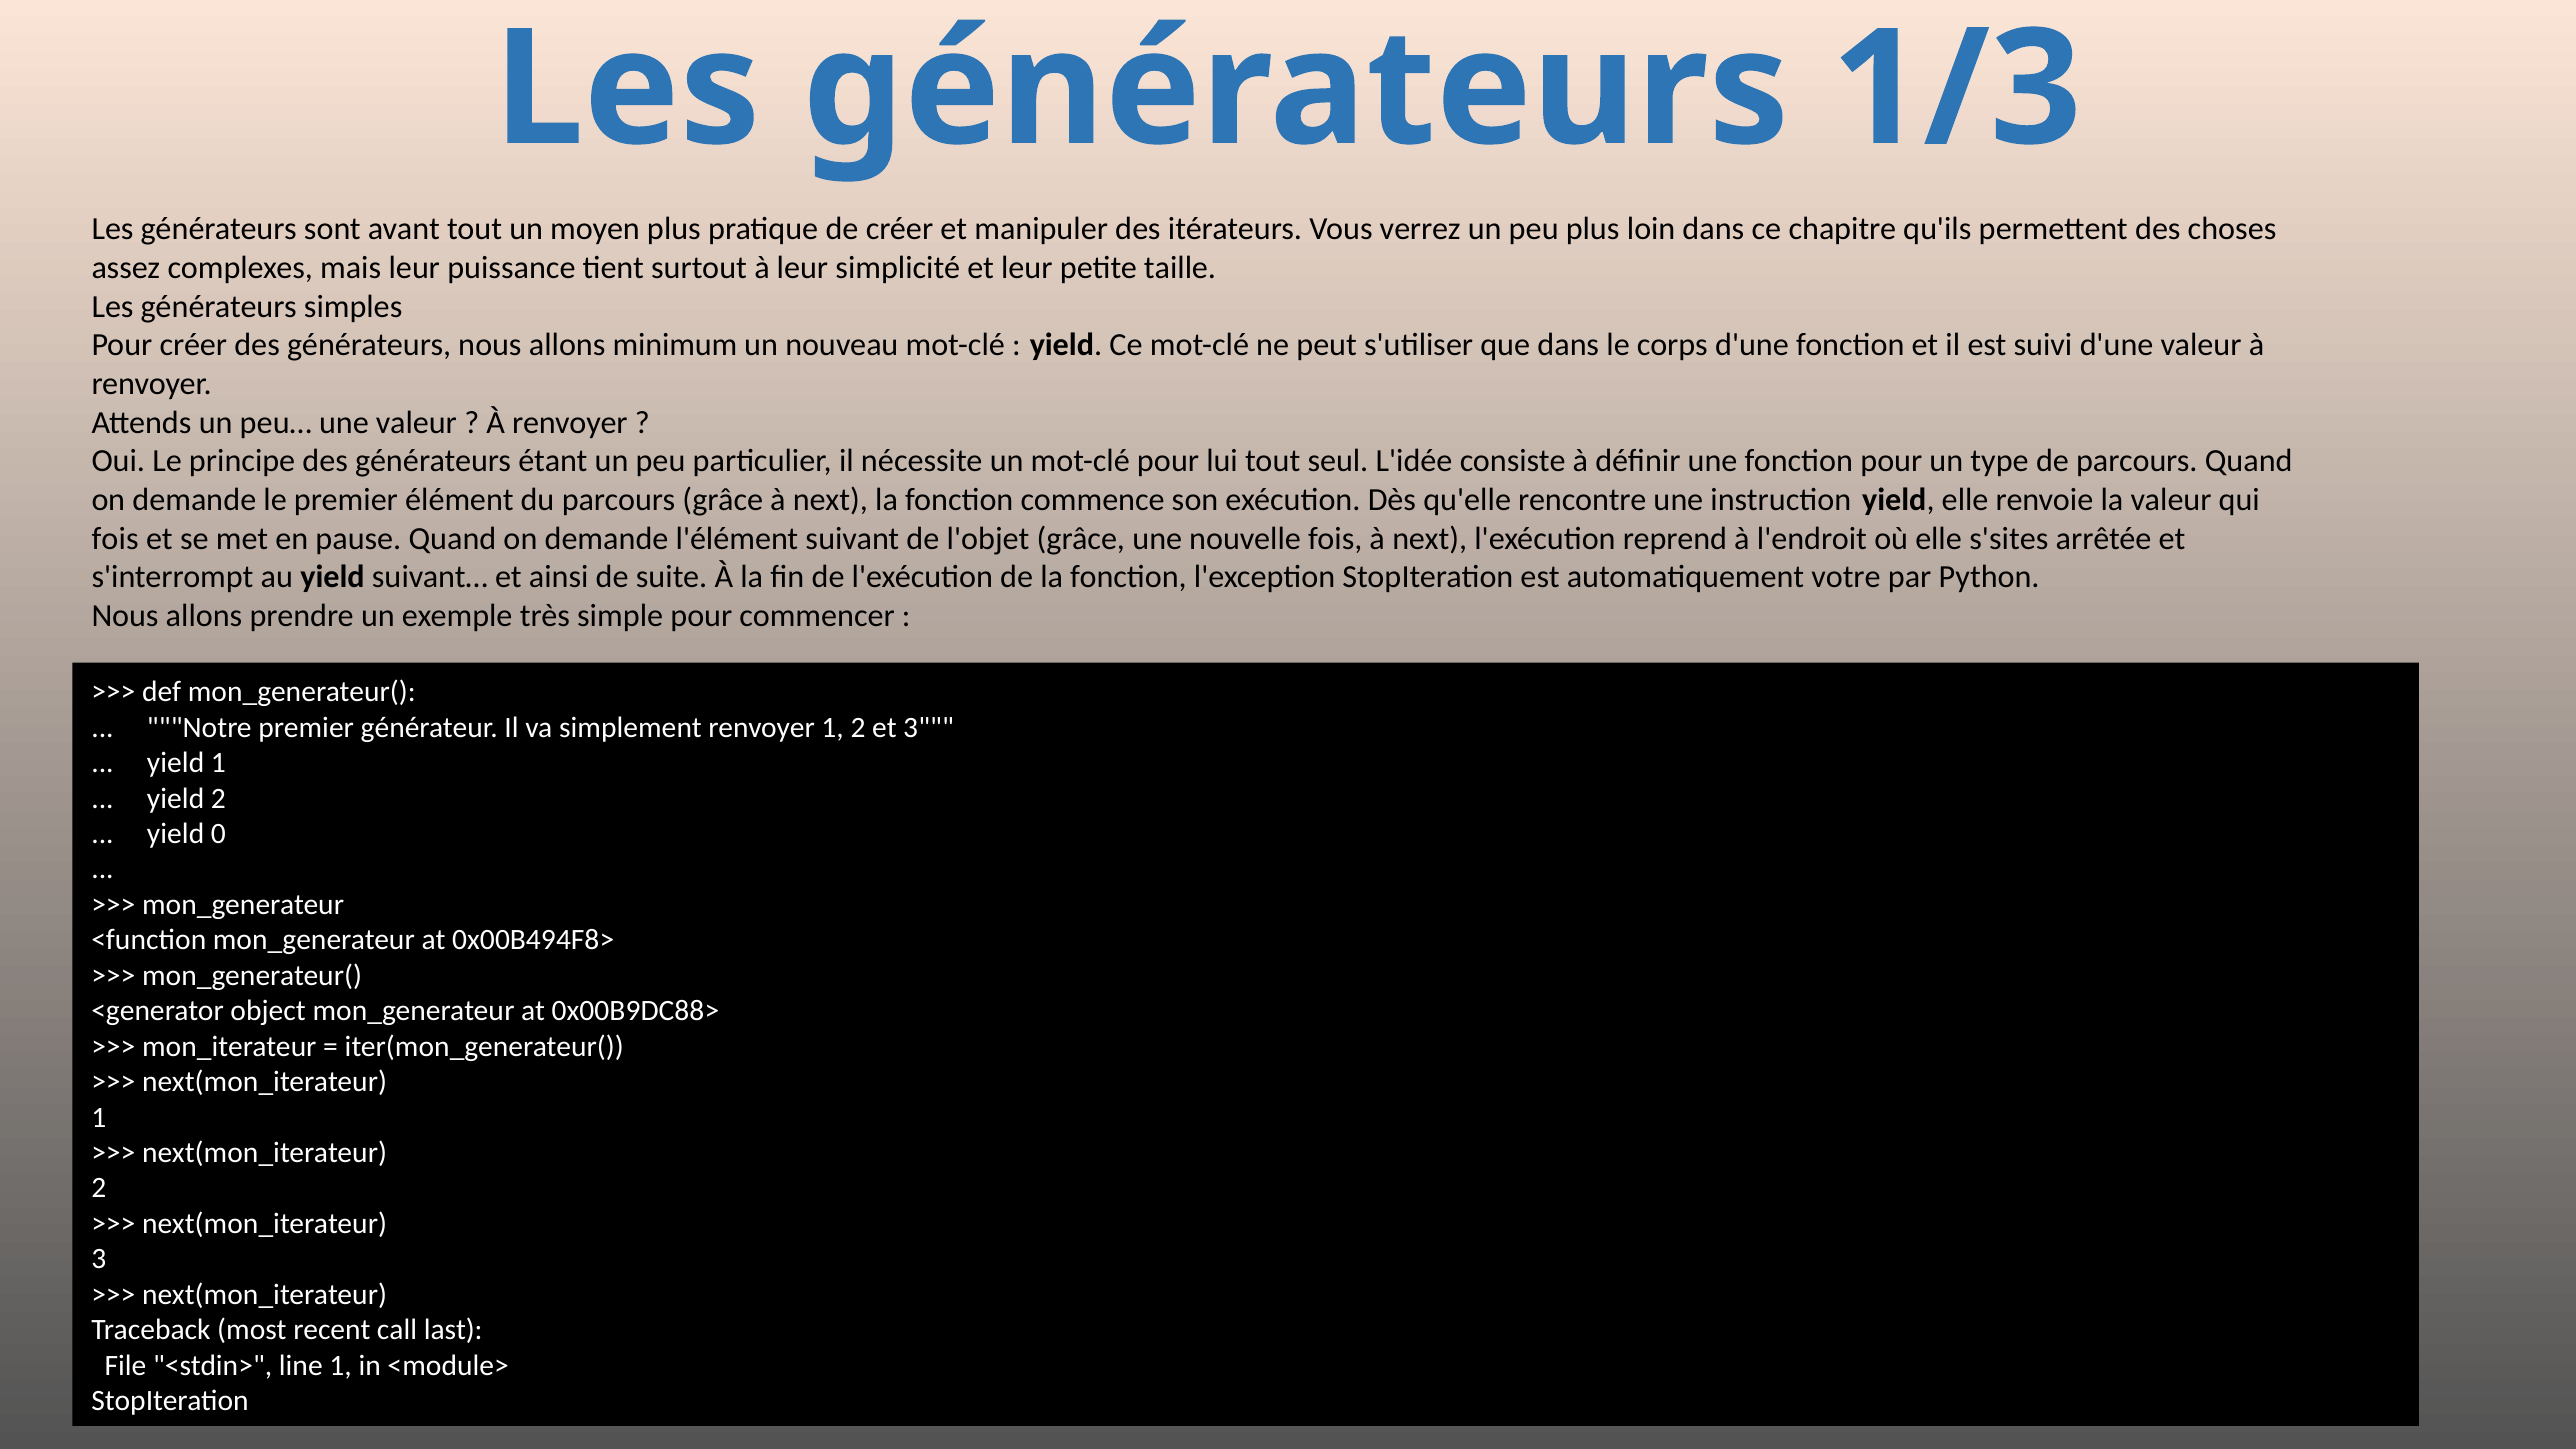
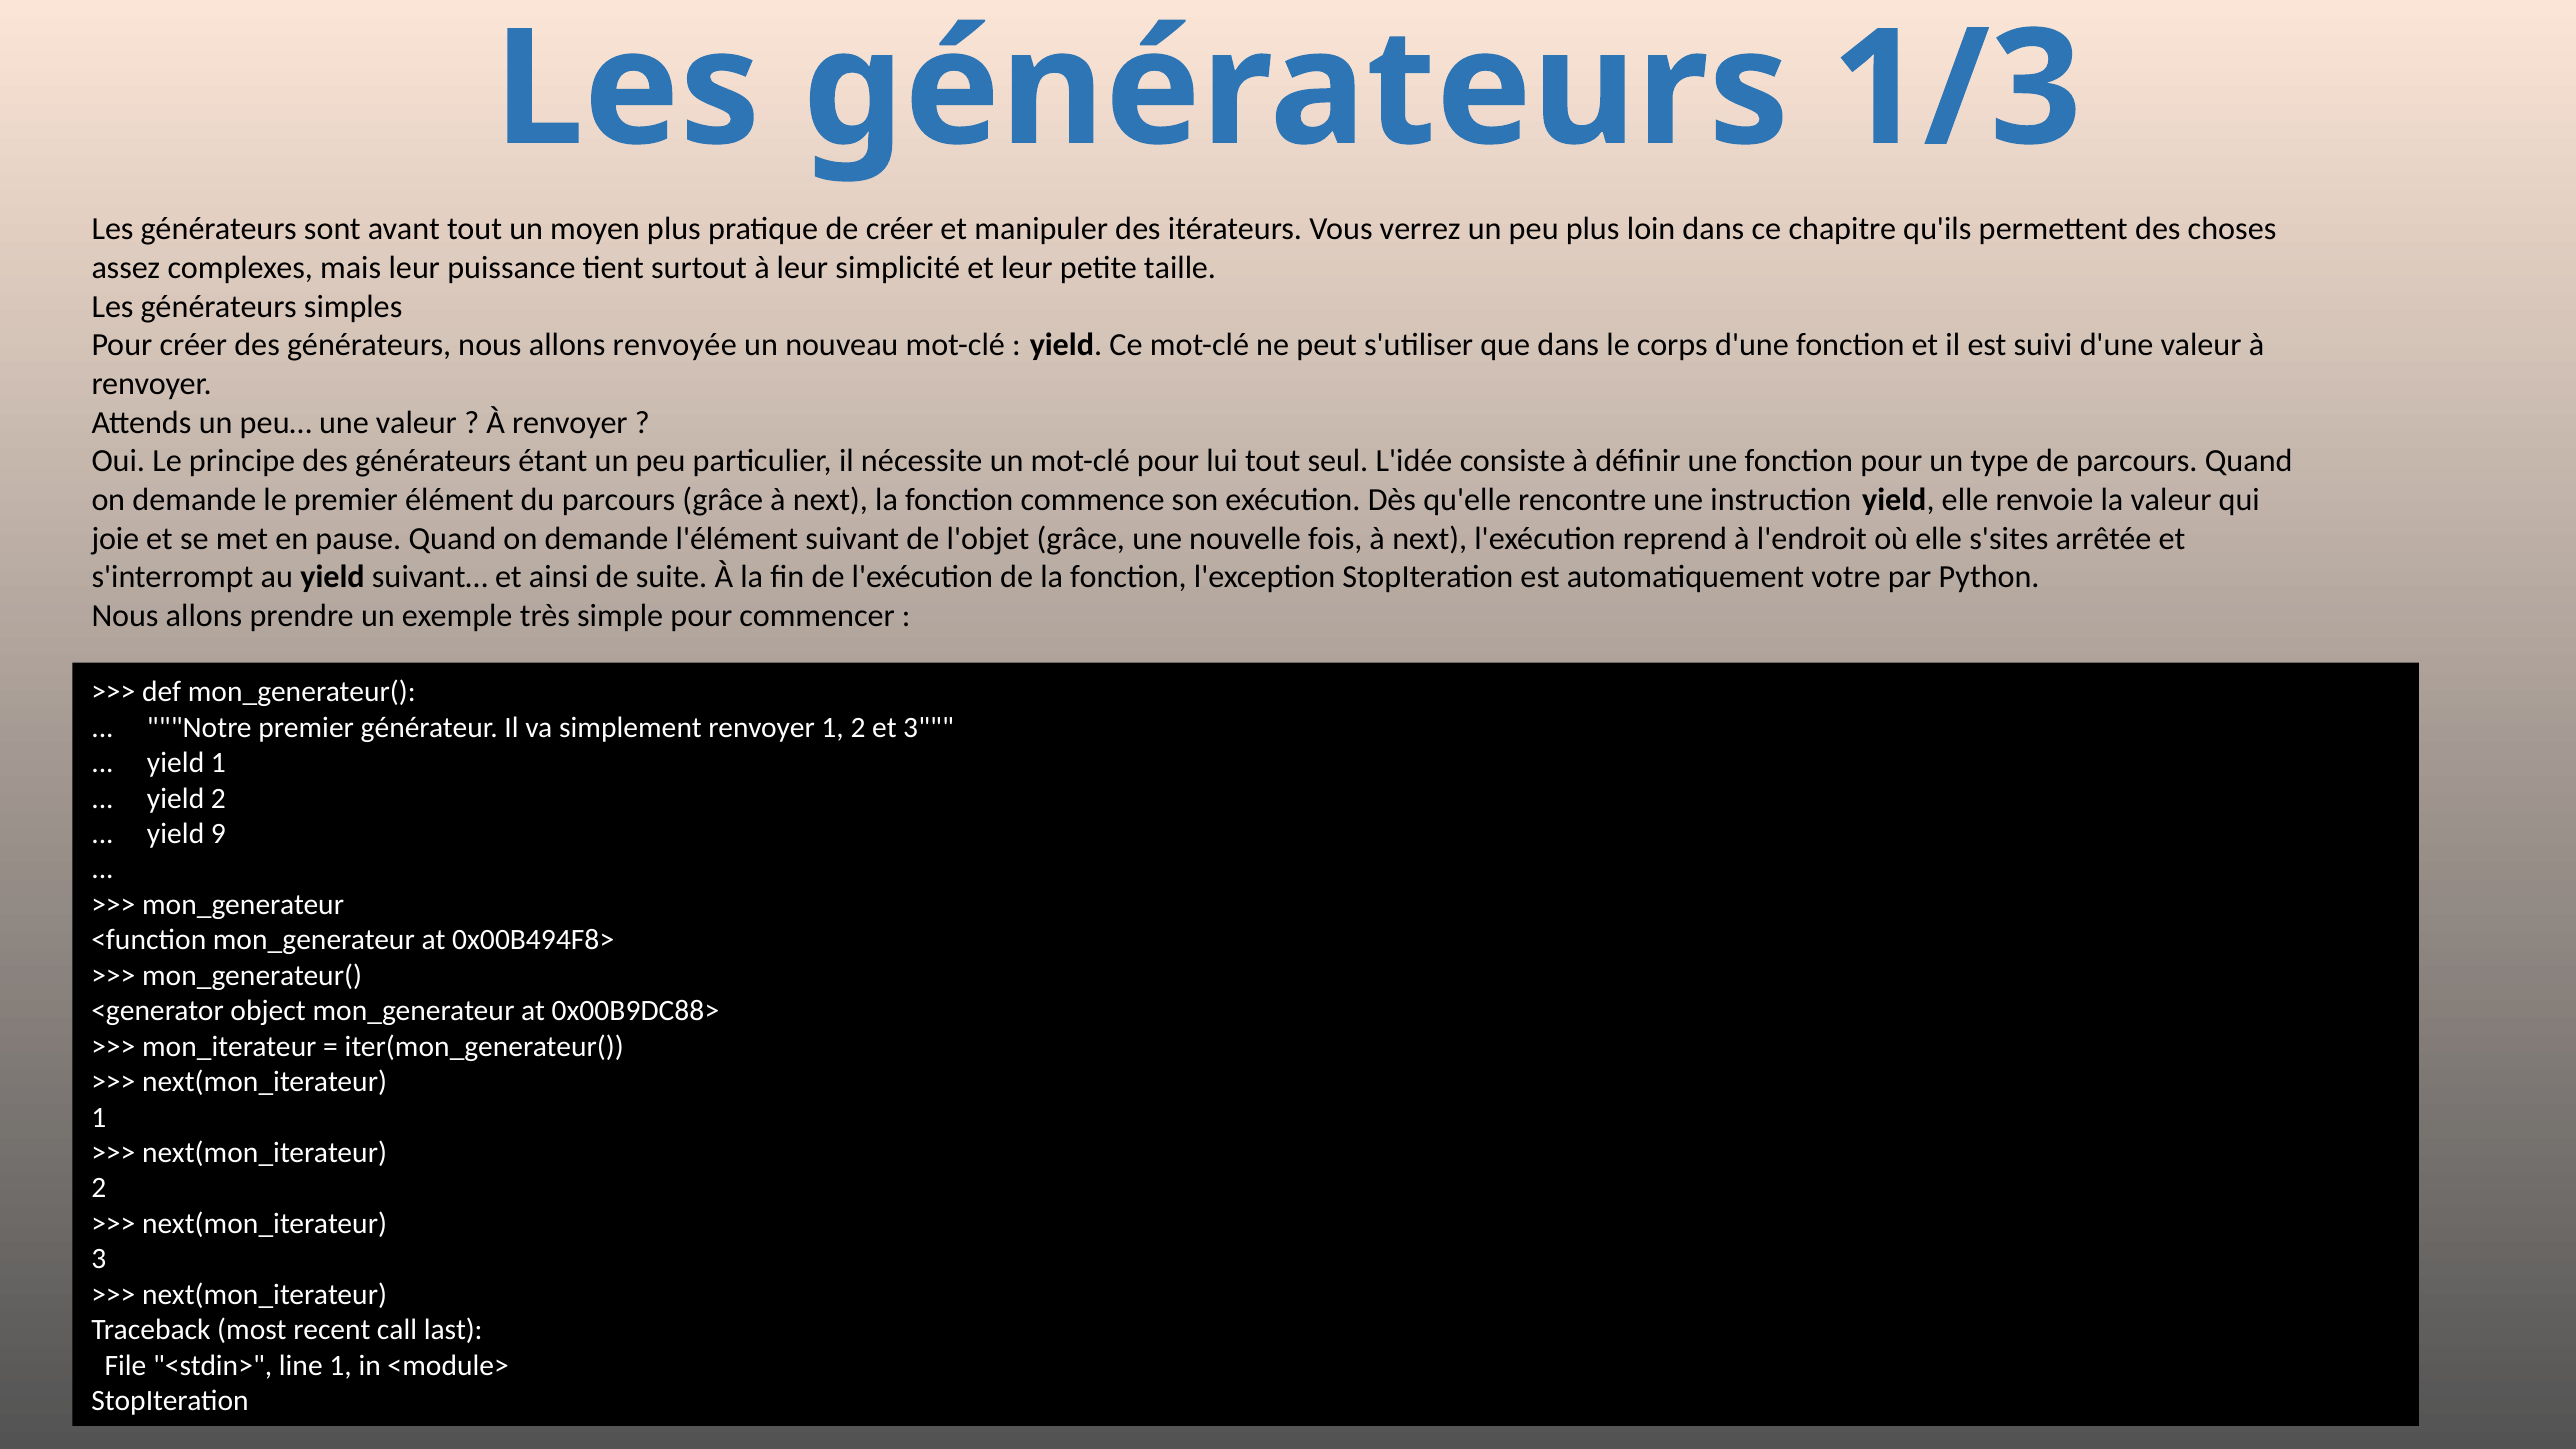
minimum: minimum -> renvoyée (675, 345)
fois: fois -> joie (115, 538)
0: 0 -> 9 (218, 834)
